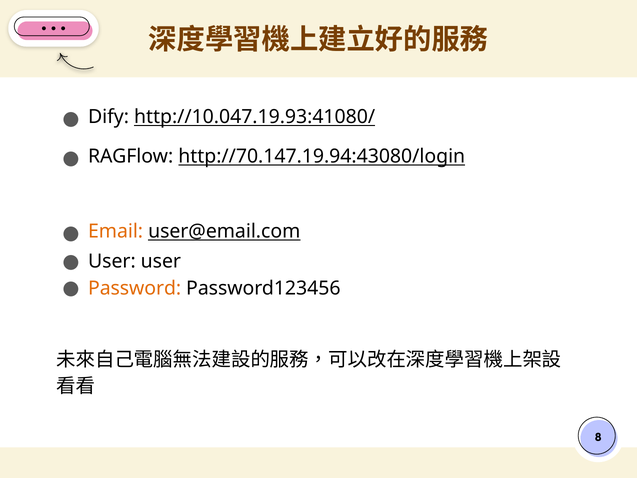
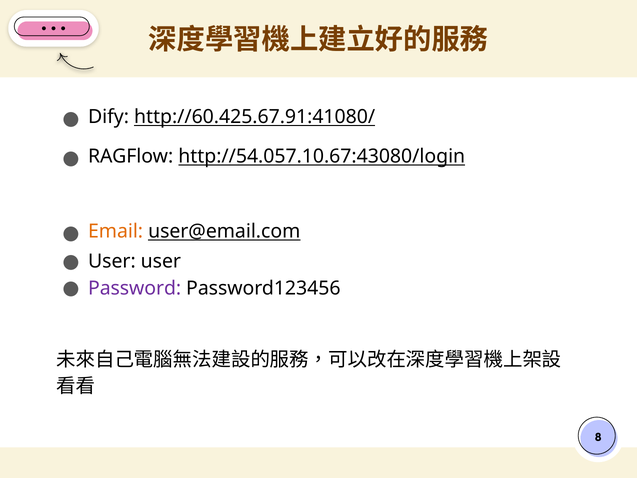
http://10.047.19.93:41080/: http://10.047.19.93:41080/ -> http://60.425.67.91:41080/ (255, 117)
http://70.147.19.94:43080/login: http://70.147.19.94:43080/login -> http://54.057.10.67:43080/login (322, 156)
Password colour: orange -> purple (135, 288)
